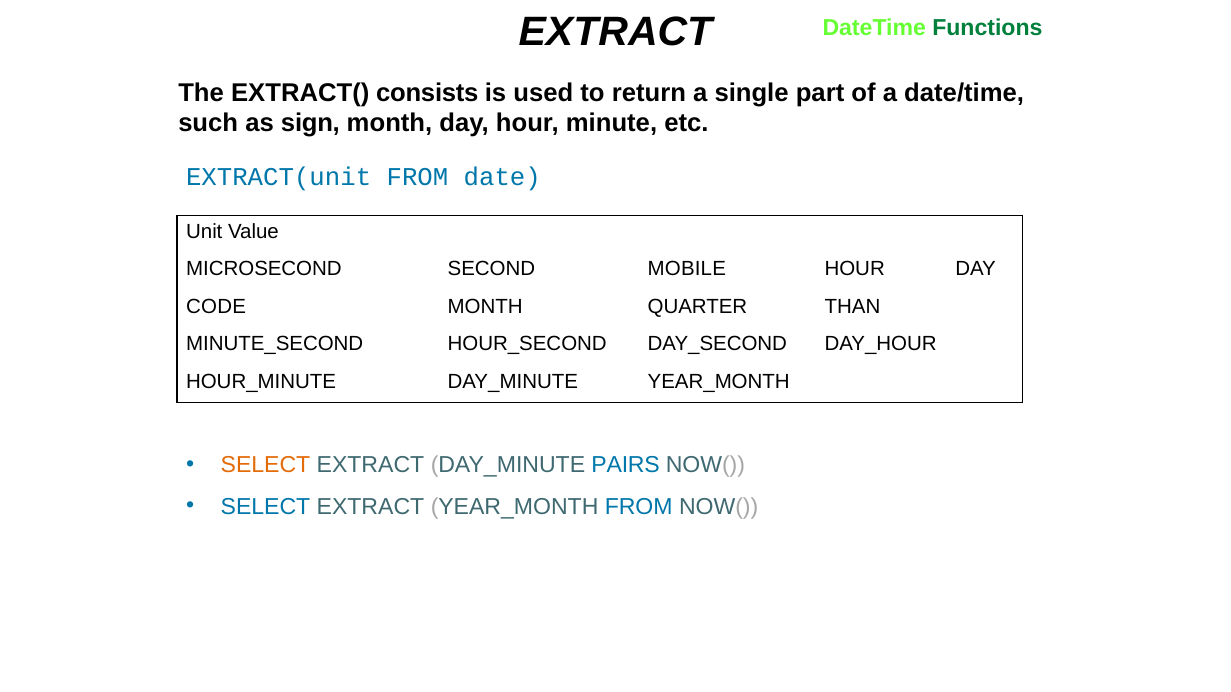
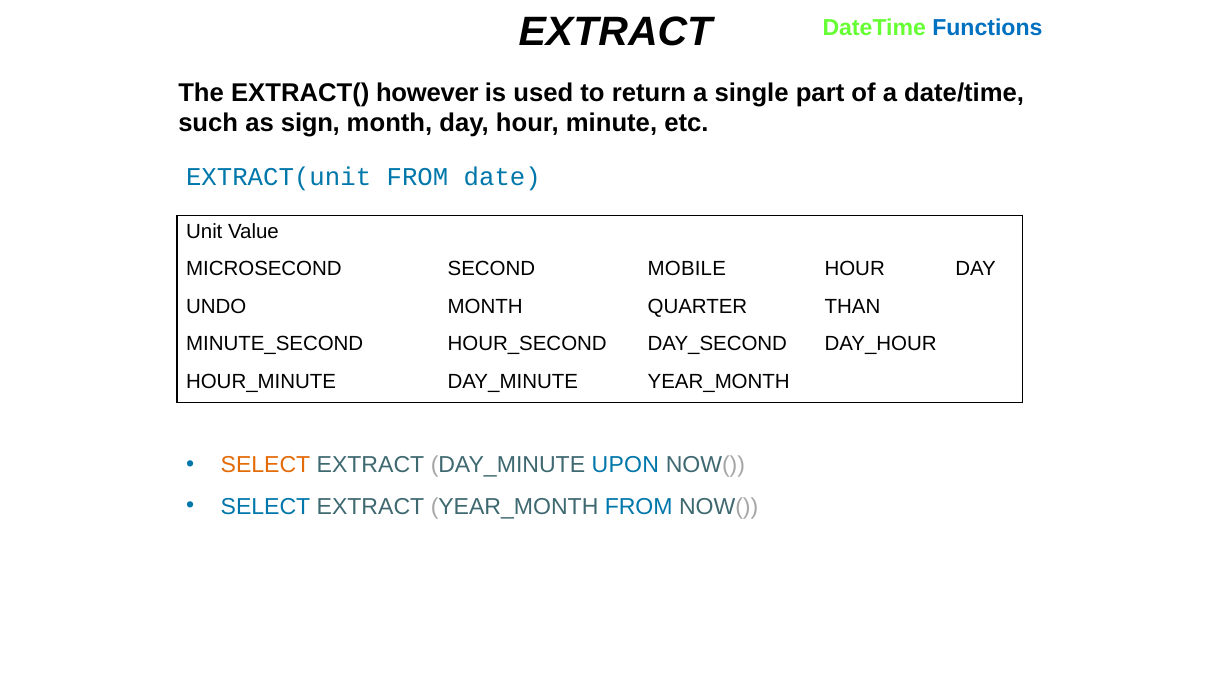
Functions colour: green -> blue (987, 28)
consists: consists -> however (427, 93)
CODE: CODE -> UNDO (216, 307)
PAIRS: PAIRS -> UPON (625, 465)
